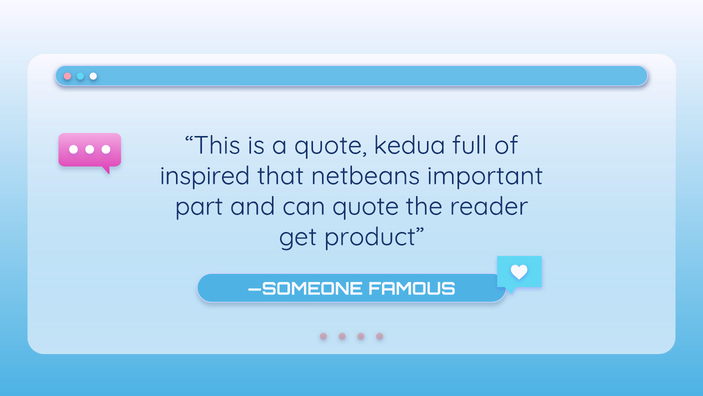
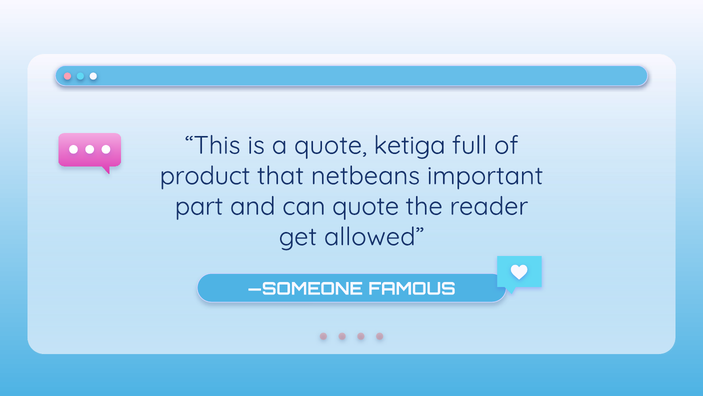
kedua: kedua -> ketiga (410, 145)
inspired: inspired -> product (205, 176)
product: product -> allowed (374, 237)
